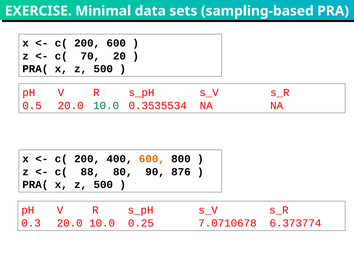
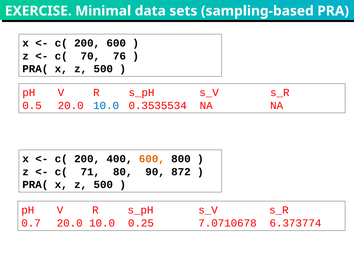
20: 20 -> 76 (119, 56)
10.0 colour: green -> blue (106, 106)
88: 88 -> 71 (90, 172)
876: 876 -> 872 (181, 172)
0.3: 0.3 -> 0.7 (31, 224)
